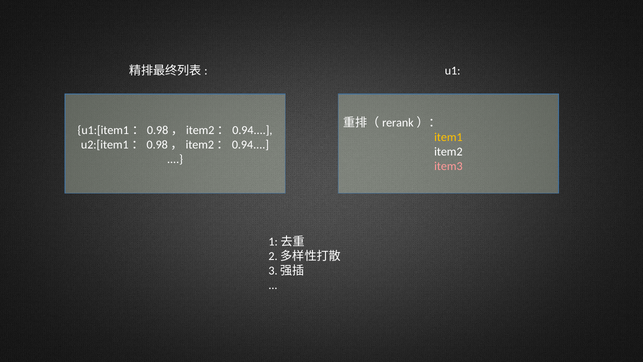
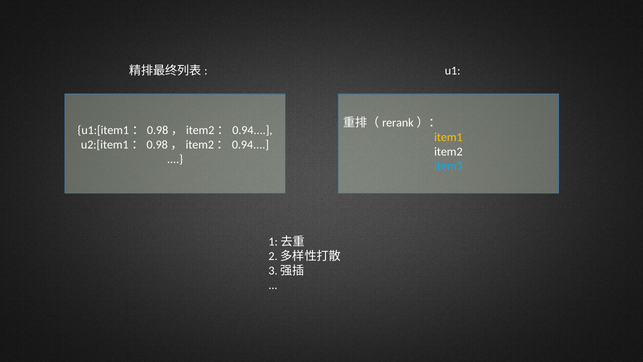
item3 colour: pink -> light blue (448, 166)
